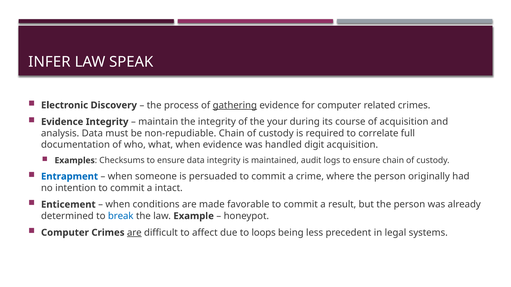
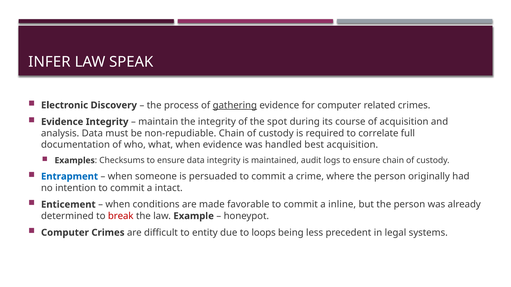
your: your -> spot (277, 122)
digit: digit -> best (314, 145)
result: result -> inline (342, 205)
break colour: blue -> red (121, 216)
are underline: present -> none (134, 233)
affect: affect -> entity (205, 233)
